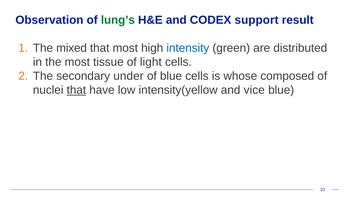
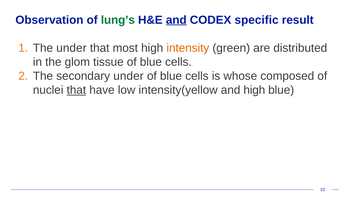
and underline: none -> present (176, 20)
support: support -> specific (257, 20)
The mixed: mixed -> under (71, 48)
intensity colour: blue -> orange (188, 48)
the most: most -> glom (77, 62)
tissue of light: light -> blue (151, 62)
and vice: vice -> high (254, 90)
